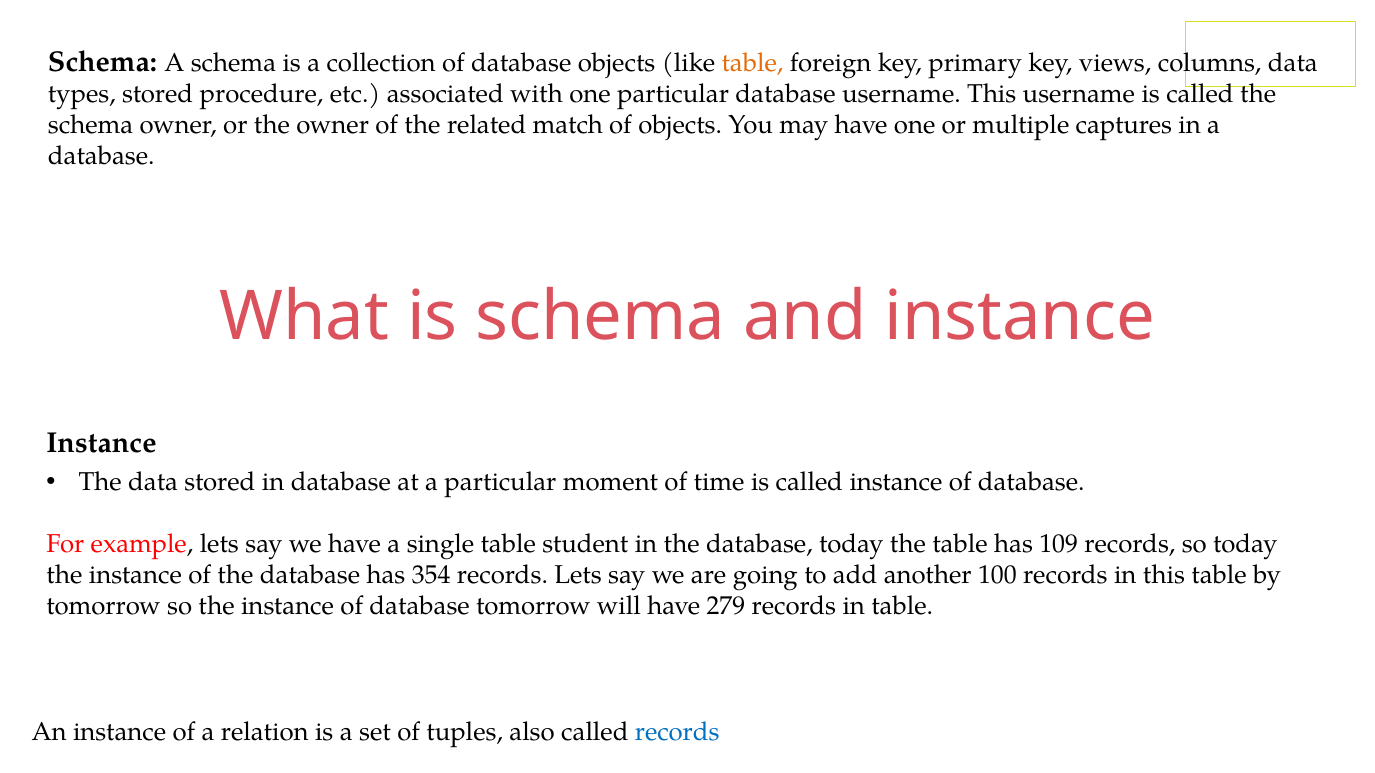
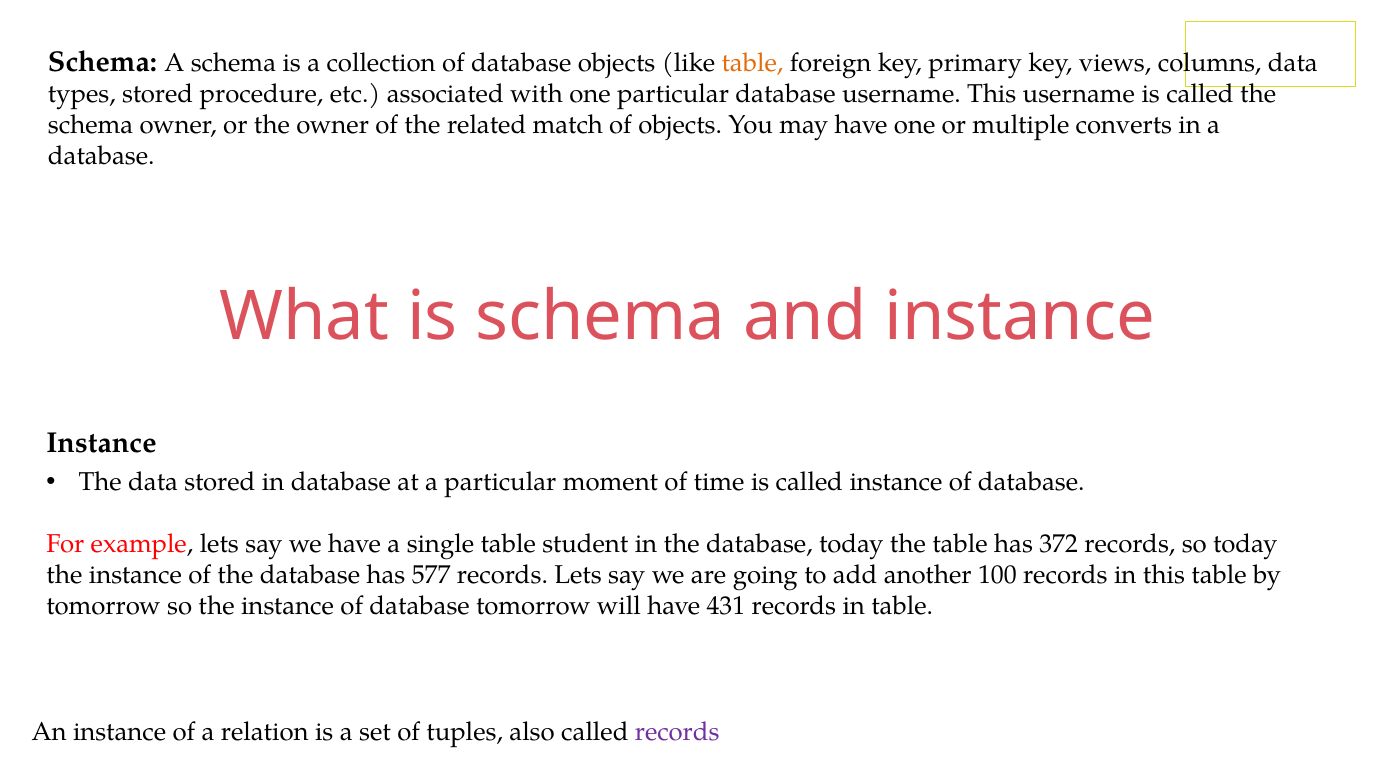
captures: captures -> converts (1124, 125)
109: 109 -> 372 (1059, 545)
354: 354 -> 577 (431, 576)
279: 279 -> 431 (726, 607)
records colour: blue -> purple (677, 733)
